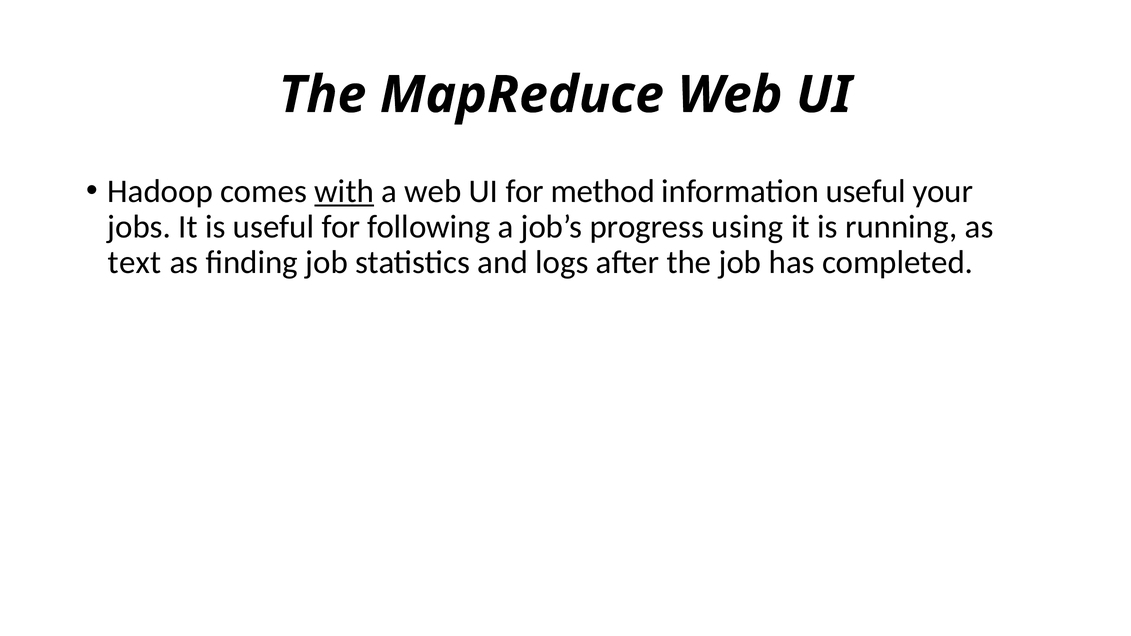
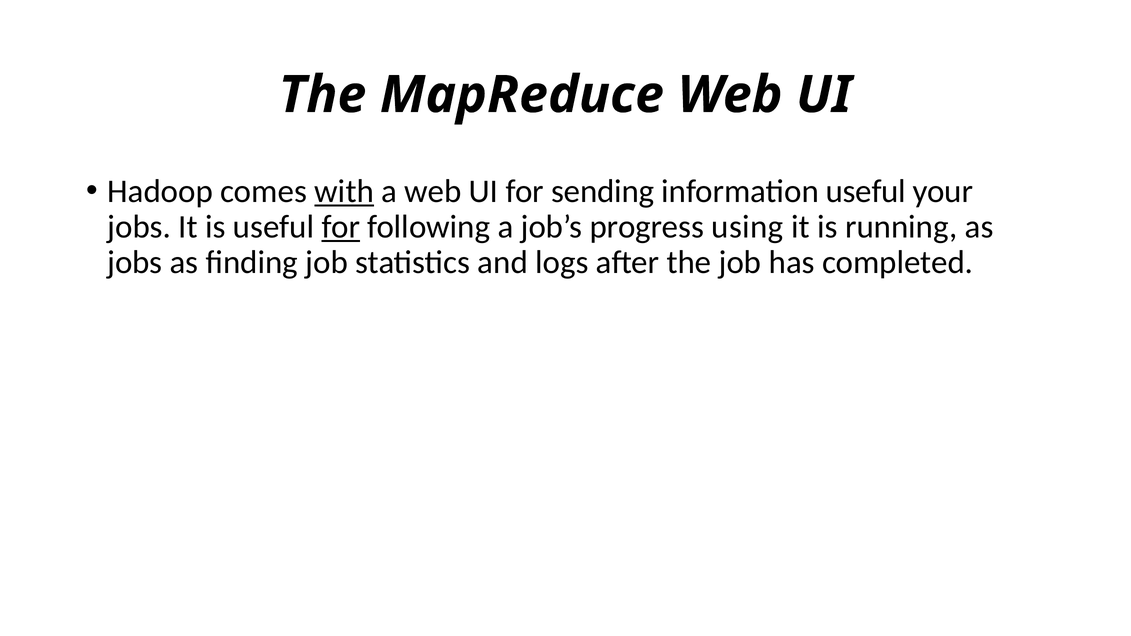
method: method -> sending (603, 191)
for underline: none -> present (341, 227)
text: text -> jobs (135, 262)
